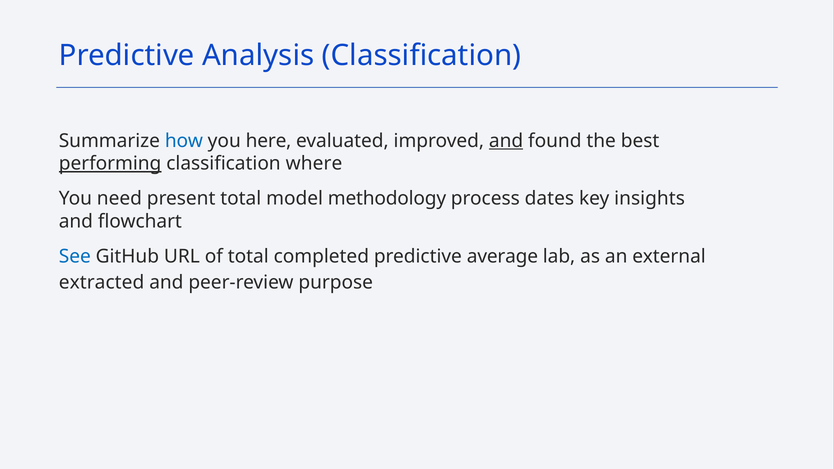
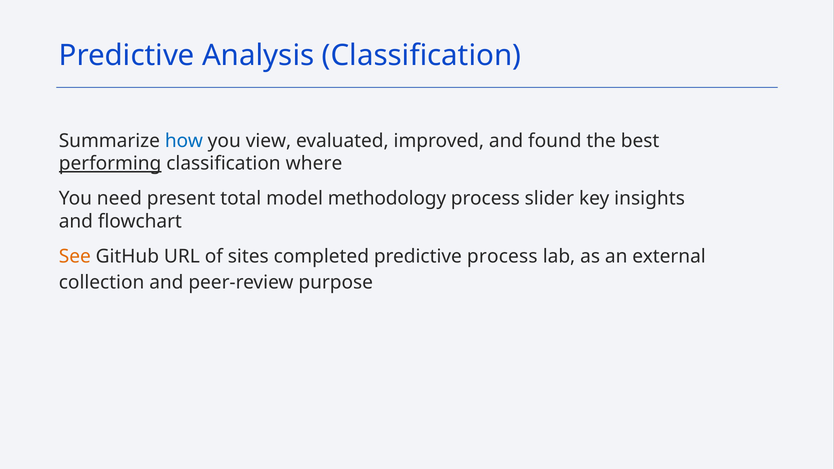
here: here -> view (268, 141)
and underline: present -> none (506, 141)
dates: dates -> slider (549, 199)
See colour: blue -> orange (75, 257)
of total: total -> sites (248, 257)
predictive average: average -> process (502, 257)
extracted: extracted -> collection (102, 283)
